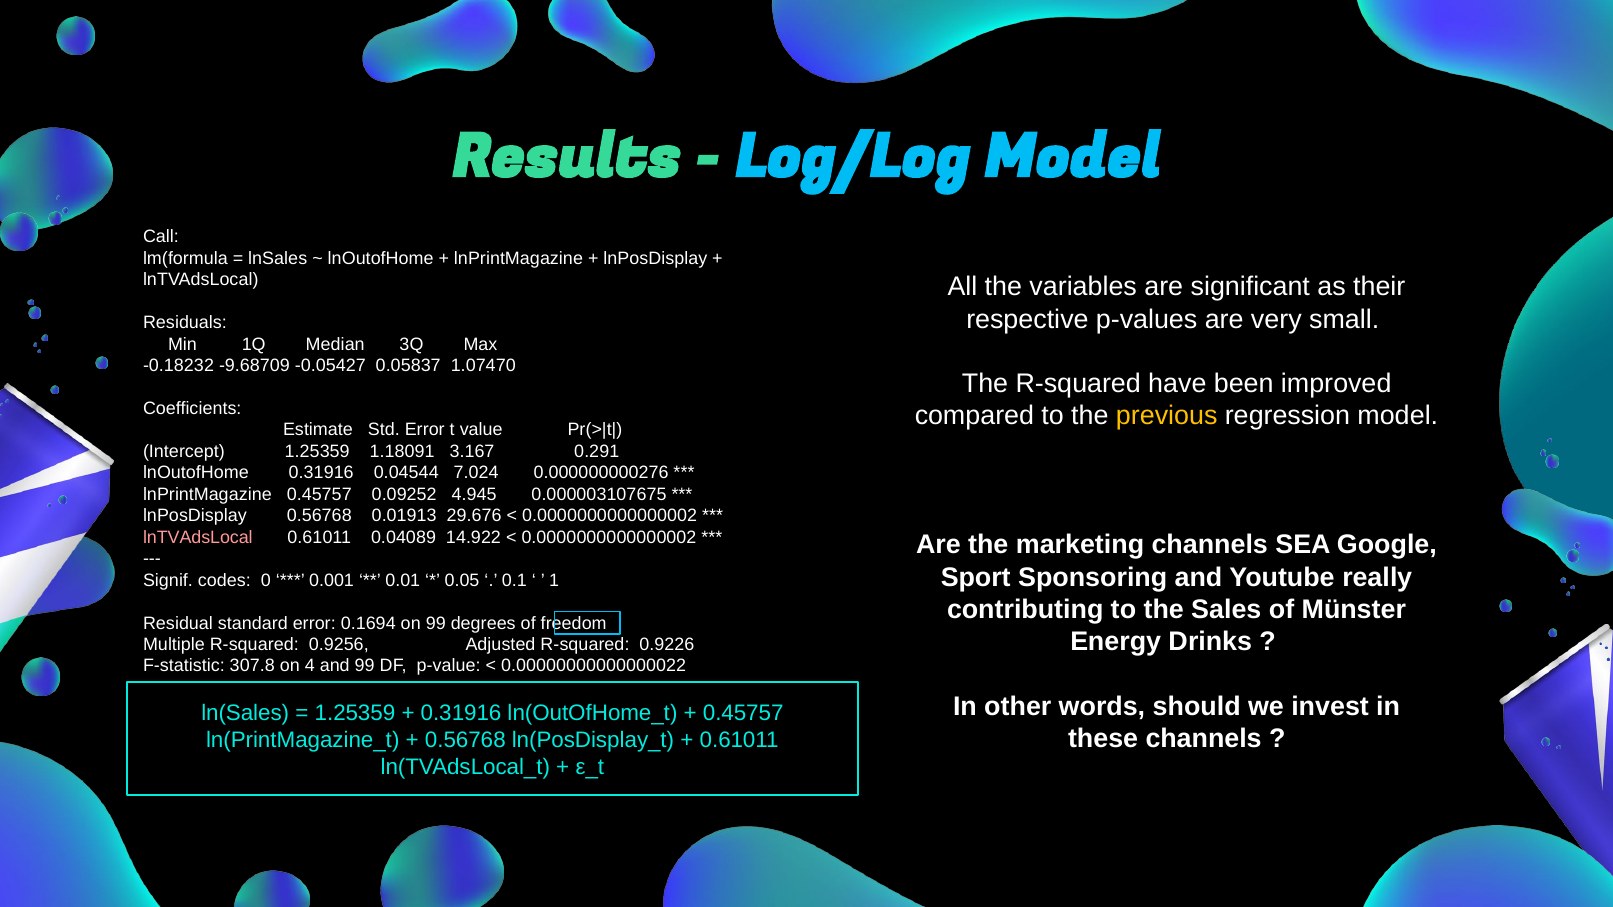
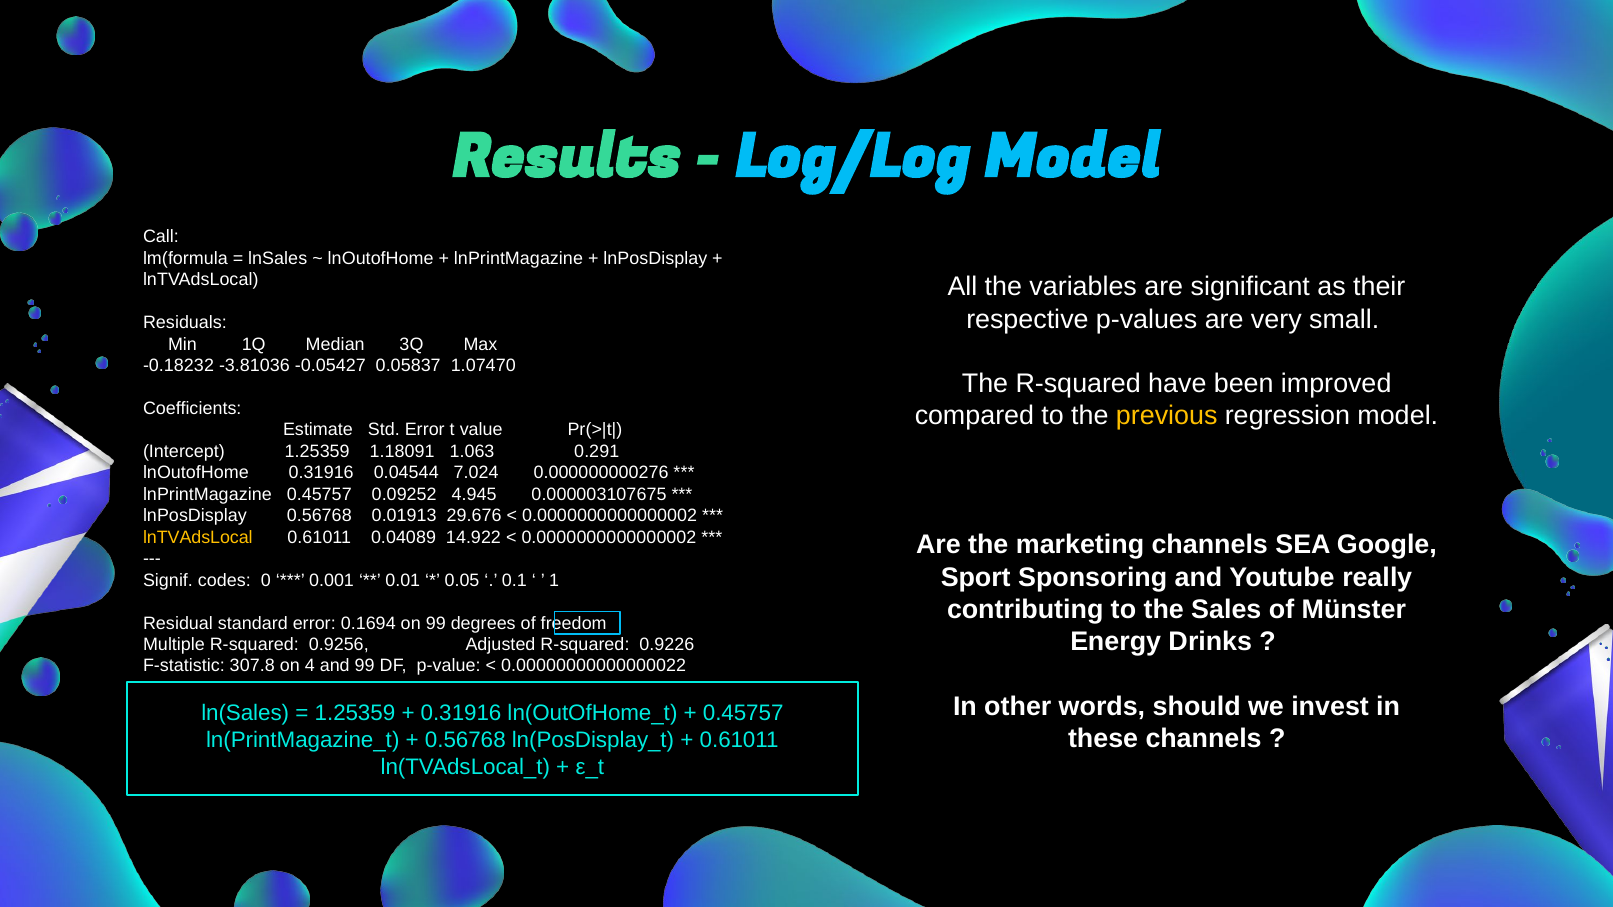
-9.68709: -9.68709 -> -3.81036 (254, 366)
3.167: 3.167 -> 1.063 (472, 452)
lnTVAdsLocal colour: pink -> yellow (198, 538)
